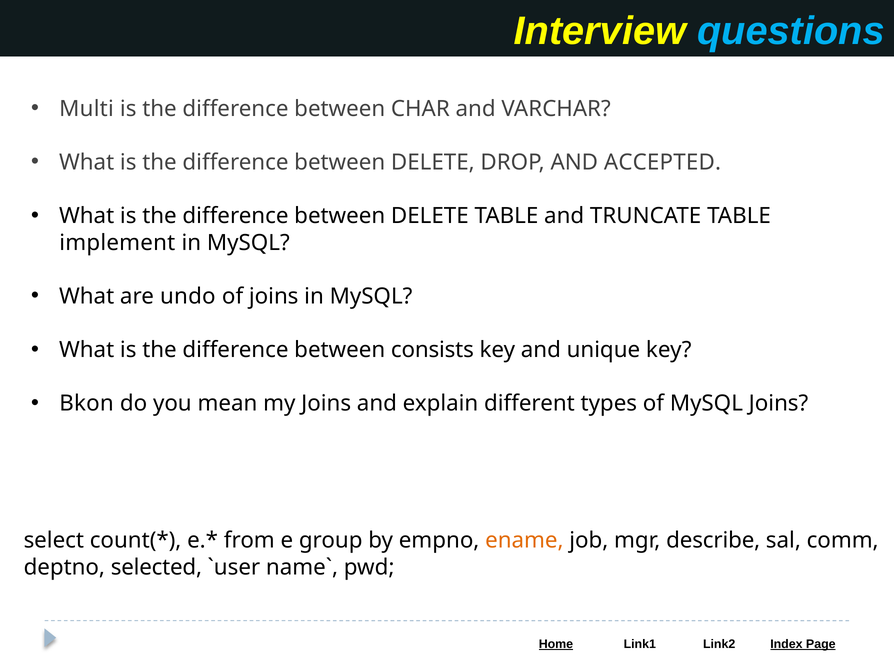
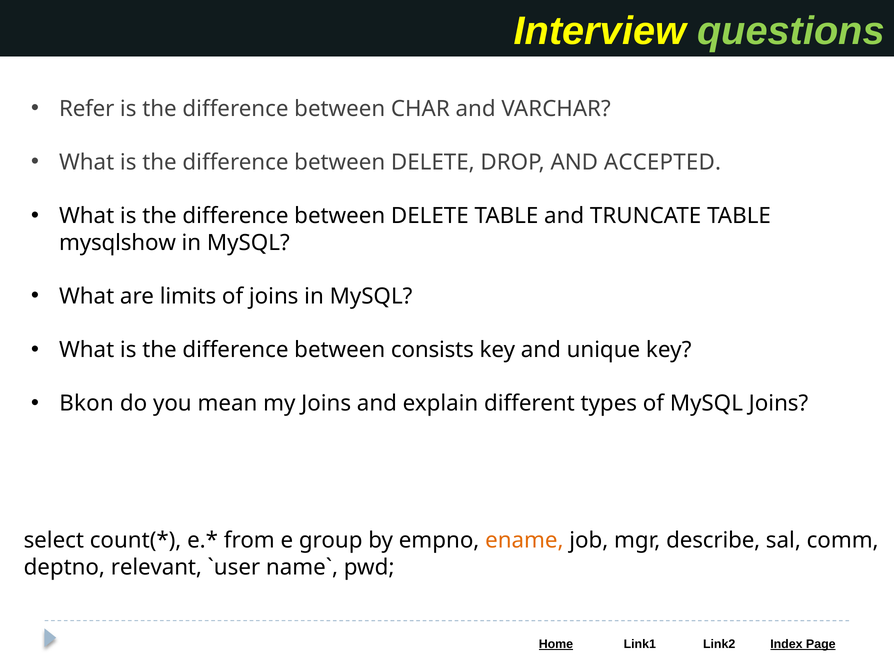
questions colour: light blue -> light green (791, 31)
Multi: Multi -> Refer (87, 109)
implement: implement -> mysqlshow (118, 243)
undo: undo -> limits (188, 296)
selected: selected -> relevant (156, 568)
